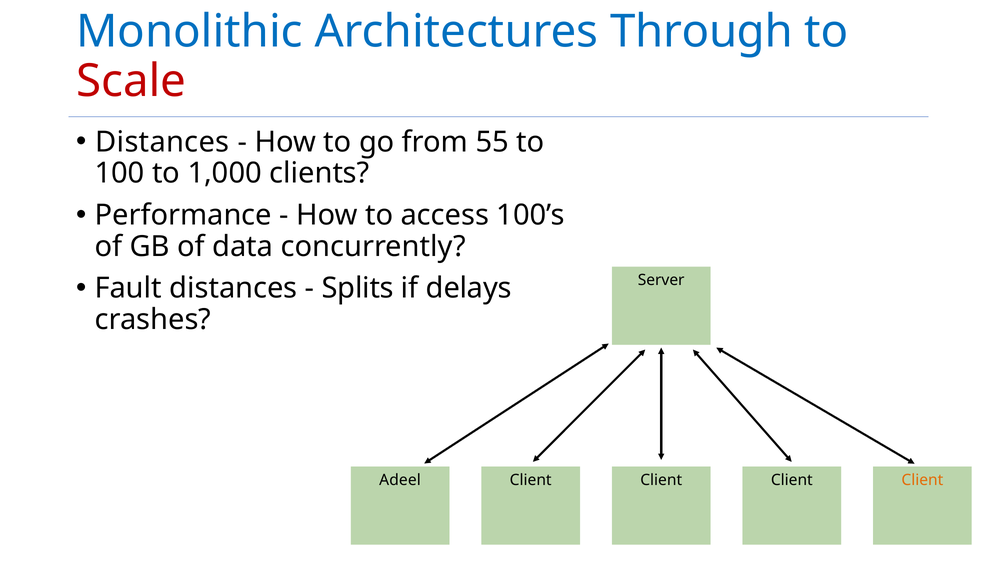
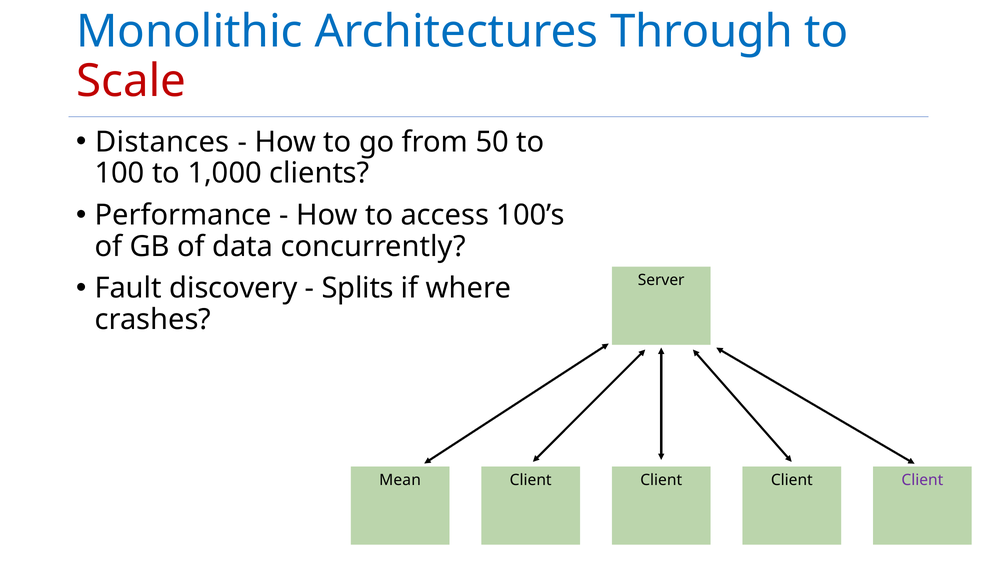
55: 55 -> 50 (492, 142)
Fault distances: distances -> discovery (233, 288)
delays: delays -> where (469, 288)
Adeel: Adeel -> Mean (400, 480)
Client colour: orange -> purple (922, 480)
